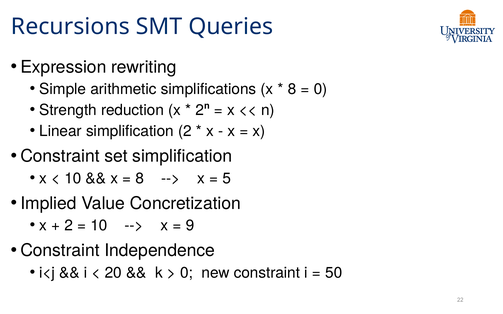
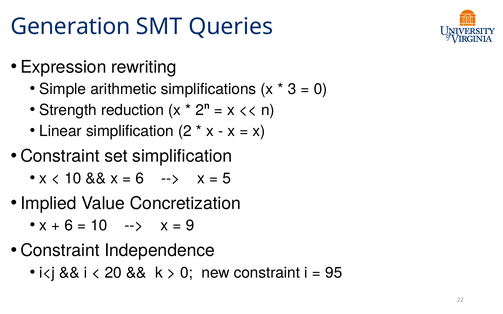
Recursions: Recursions -> Generation (71, 26)
8: 8 -> 3 (292, 89)
8: 8 -> 6 (140, 179)
2: 2 -> 6 (69, 226)
50: 50 -> 95 (334, 273)
